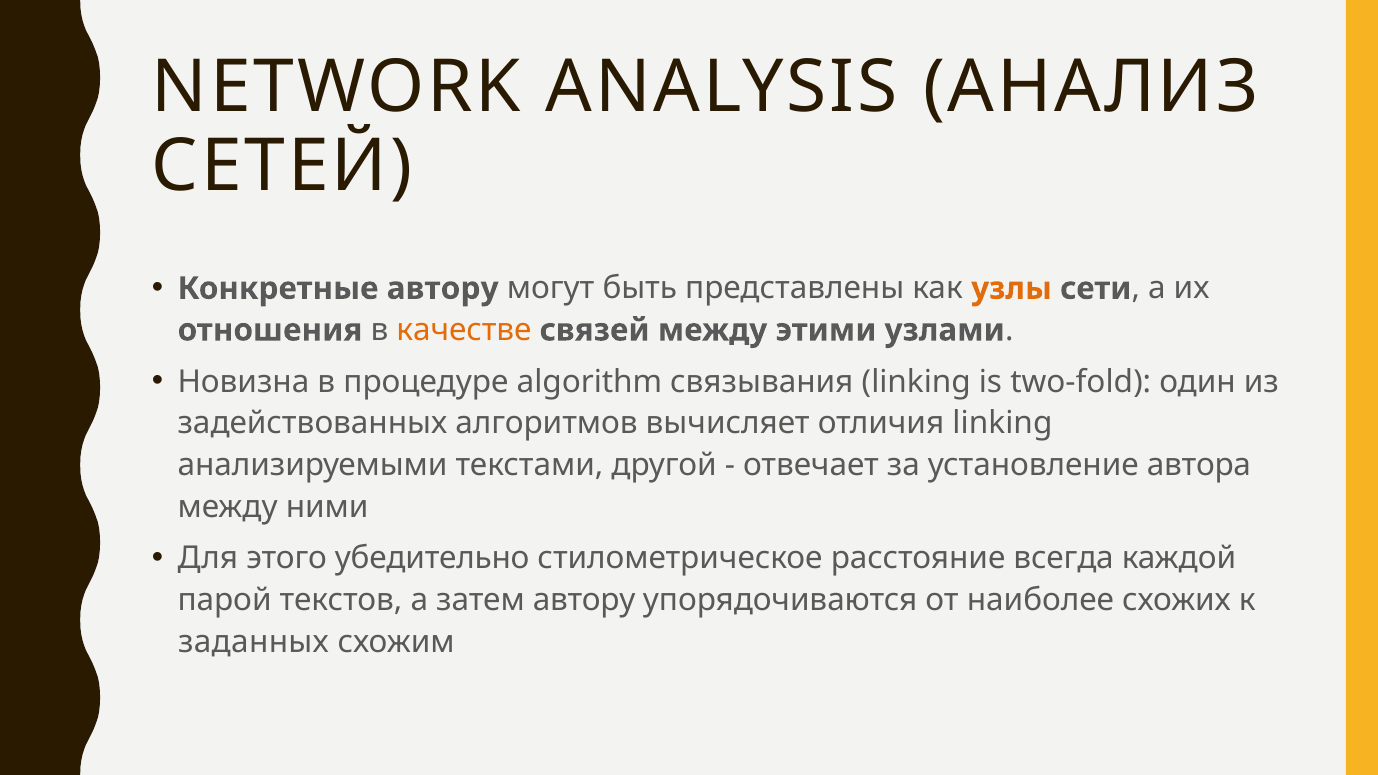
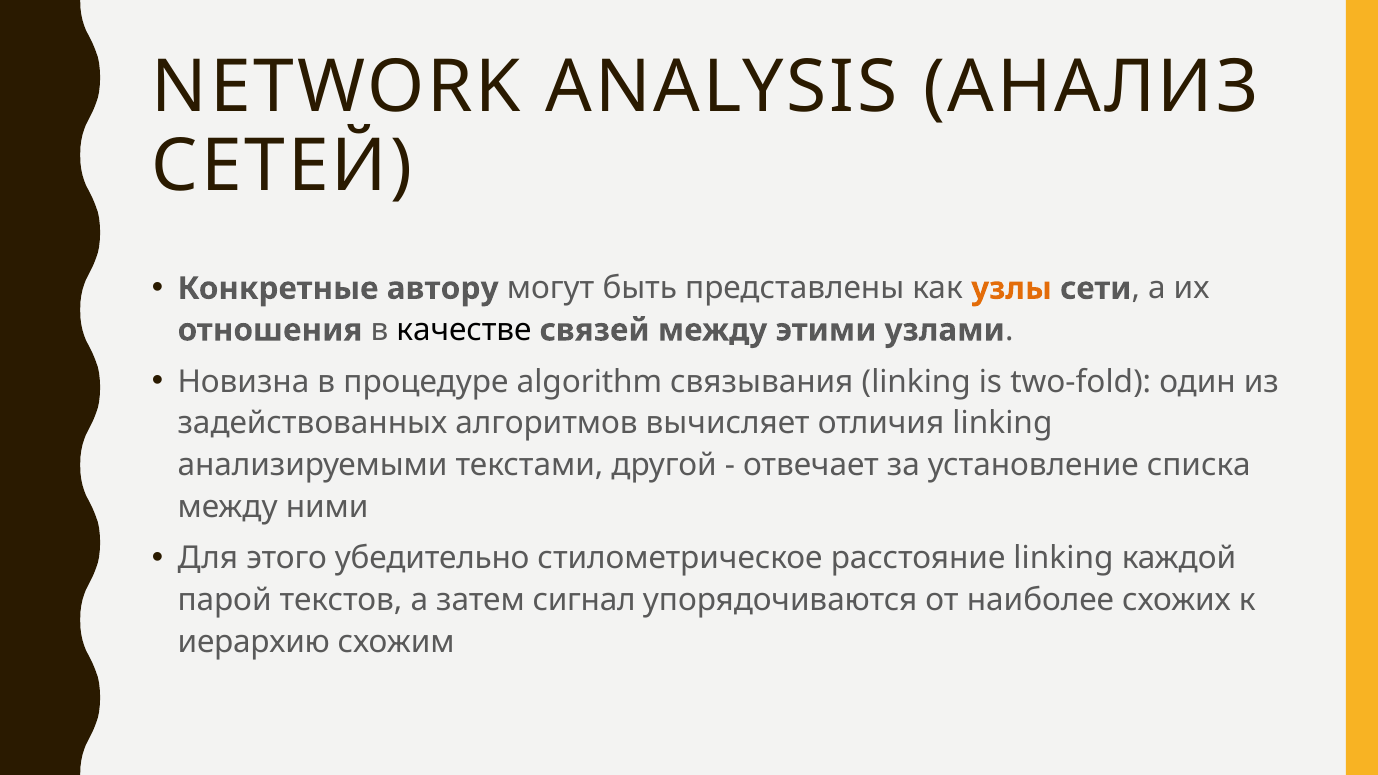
качестве colour: orange -> black (464, 330)
автора: автора -> списка (1199, 465)
расстояние всегда: всегда -> linking (1063, 559)
затем автору: автору -> сигнал (584, 600)
заданных: заданных -> иерархию (254, 642)
